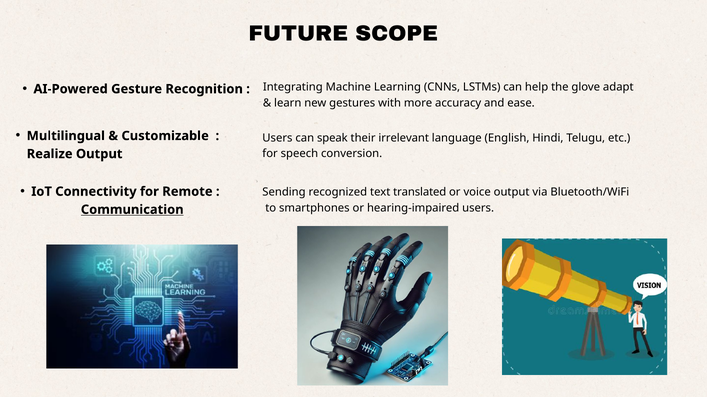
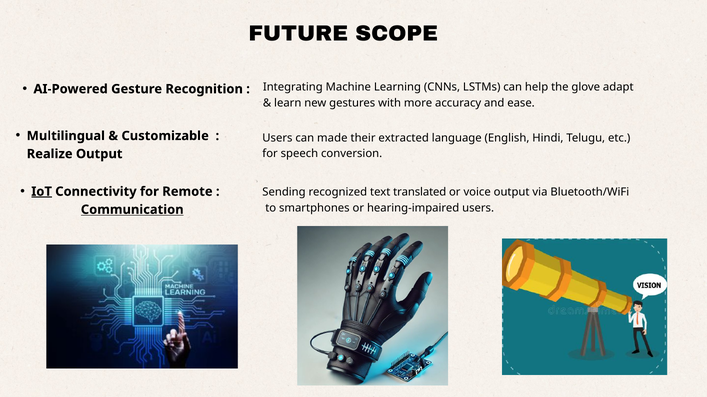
speak: speak -> made (332, 138)
irrelevant: irrelevant -> extracted (404, 138)
IoT underline: none -> present (42, 192)
